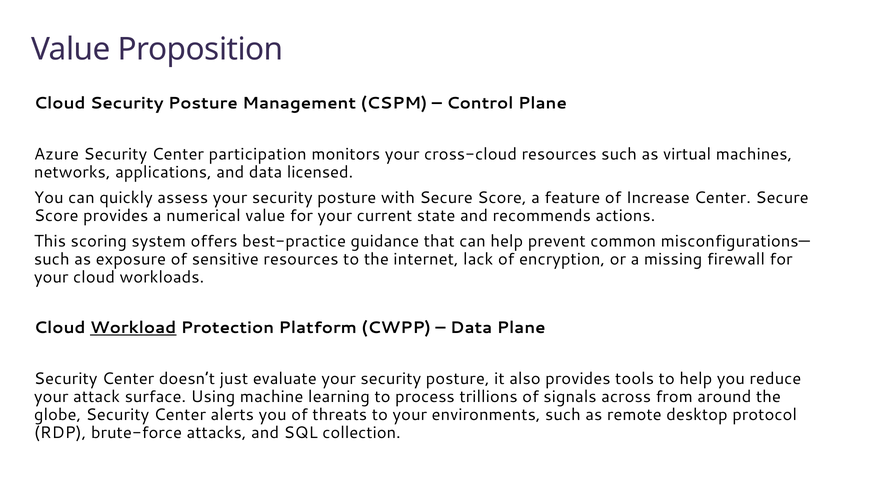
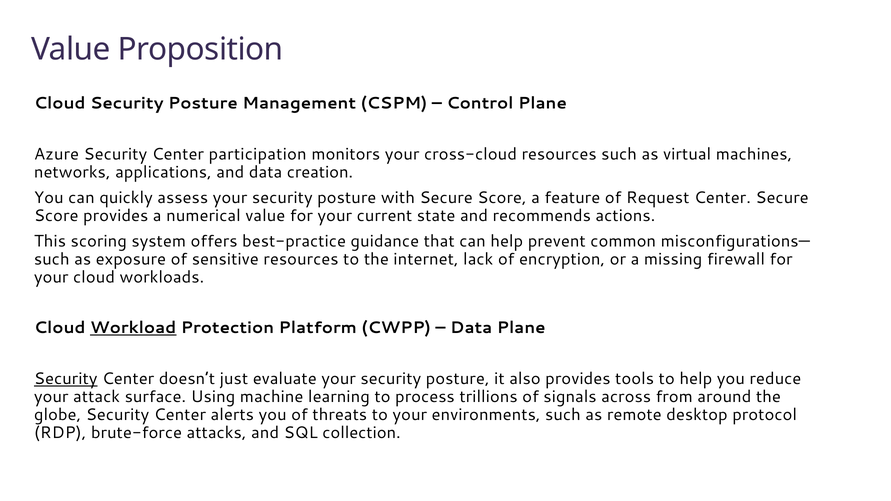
licensed: licensed -> creation (320, 172)
Increase: Increase -> Request (658, 198)
Security underline: none -> present (66, 379)
